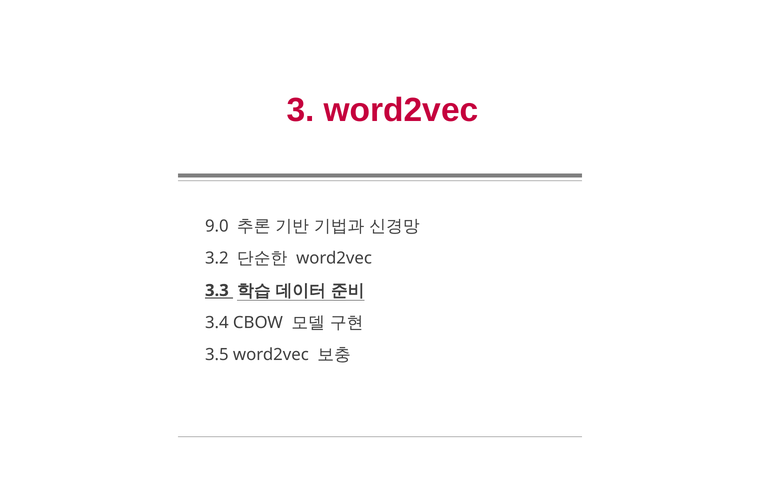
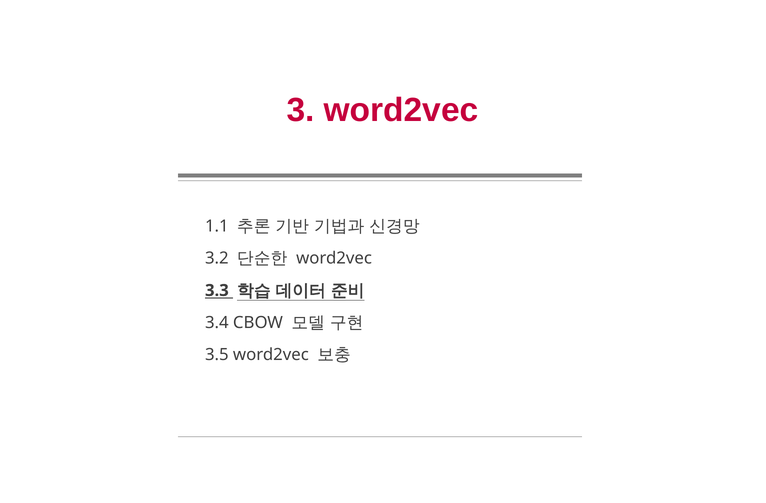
9.0: 9.0 -> 1.1 (217, 226)
